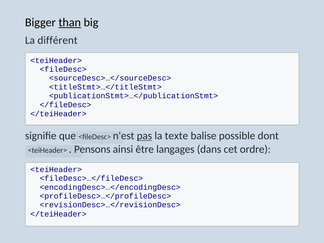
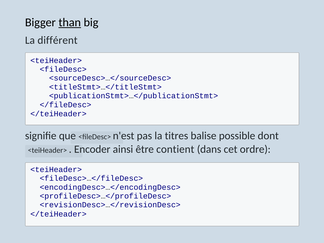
pas underline: present -> none (144, 136)
texte: texte -> titres (176, 136)
Pensons: Pensons -> Encoder (92, 149)
langages: langages -> contient (175, 149)
